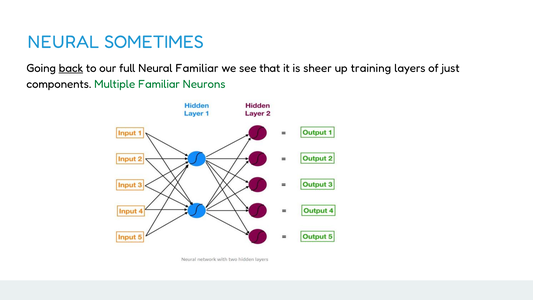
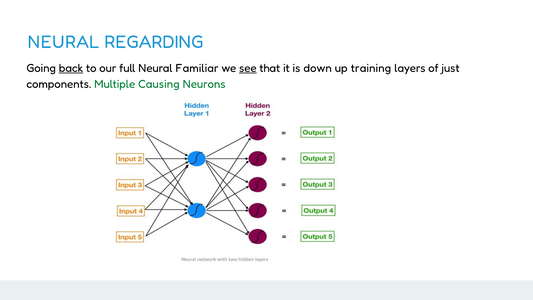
SOMETIMES: SOMETIMES -> REGARDING (154, 42)
see underline: none -> present (248, 68)
sheer: sheer -> down (318, 68)
Multiple Familiar: Familiar -> Causing (159, 84)
